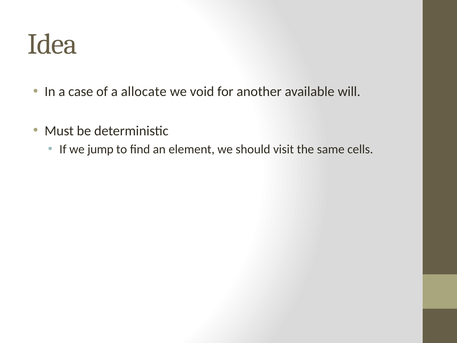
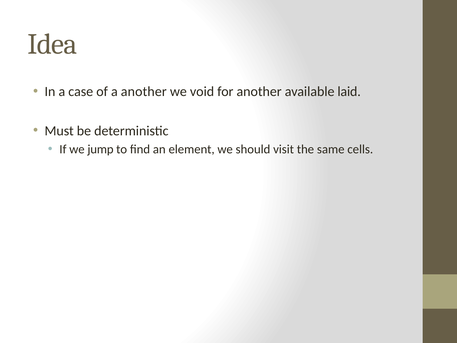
a allocate: allocate -> another (144, 92)
will: will -> laid (349, 92)
